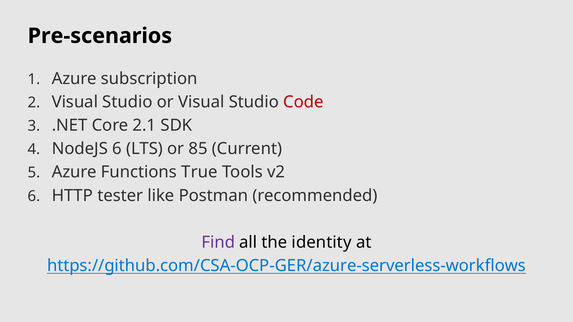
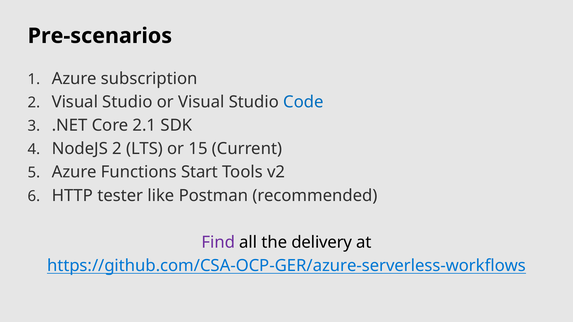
Code colour: red -> blue (303, 102)
NodeJS 6: 6 -> 2 (117, 149)
85: 85 -> 15 (198, 149)
True: True -> Start (200, 172)
identity: identity -> delivery (322, 243)
